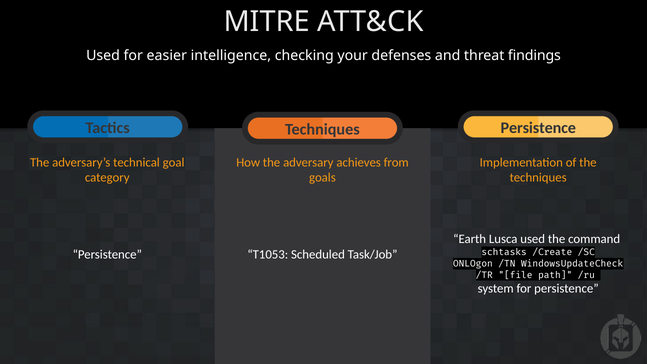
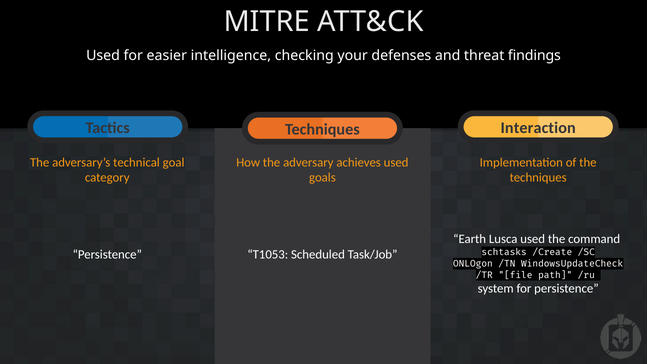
Tactics Persistence: Persistence -> Interaction (538, 128)
achieves from: from -> used (396, 162)
